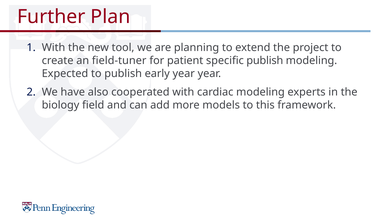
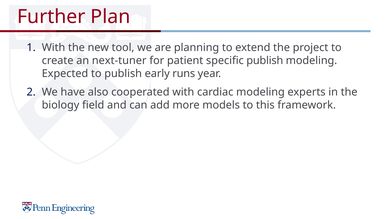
field-tuner: field-tuner -> next-tuner (119, 61)
early year: year -> runs (184, 74)
